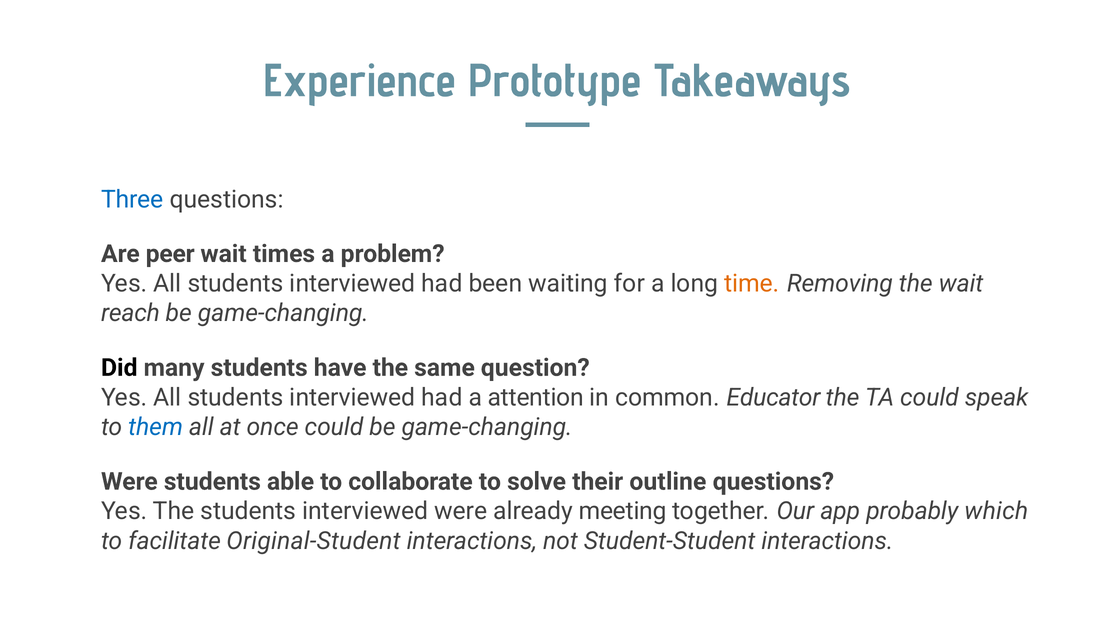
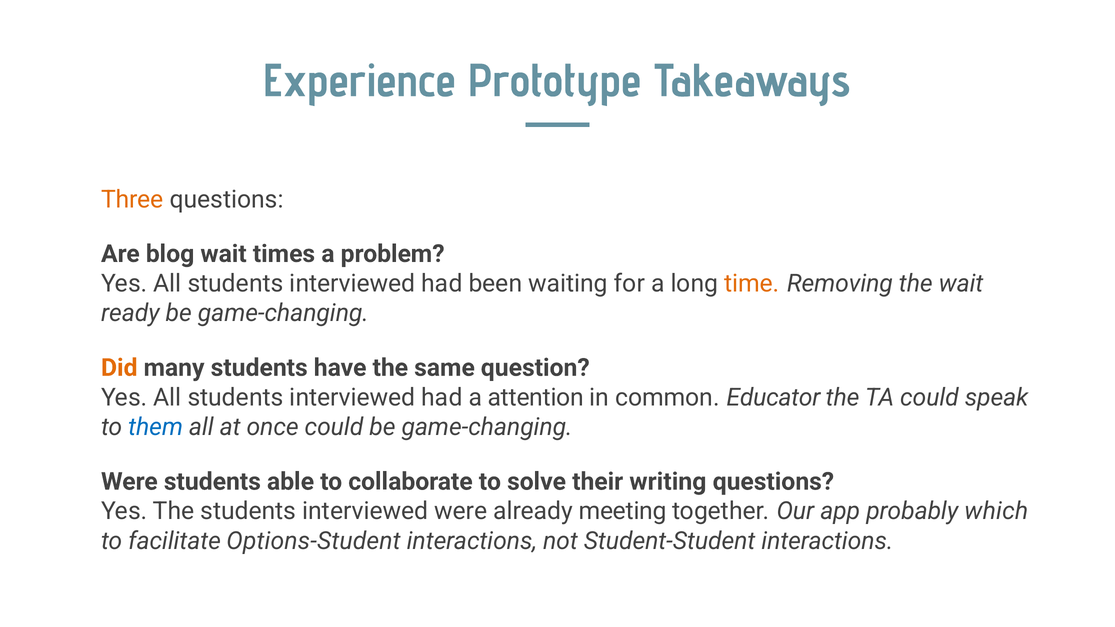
Three colour: blue -> orange (132, 199)
peer: peer -> blog (170, 254)
reach: reach -> ready (130, 313)
Did colour: black -> orange (119, 368)
outline: outline -> writing (668, 482)
Original-Student: Original-Student -> Options-Student (313, 541)
